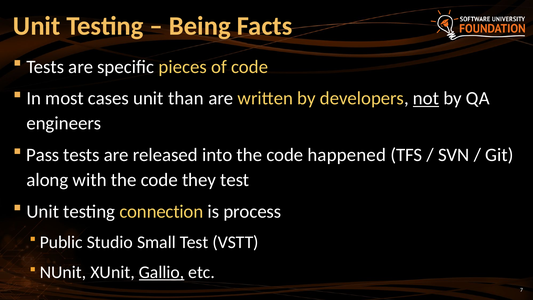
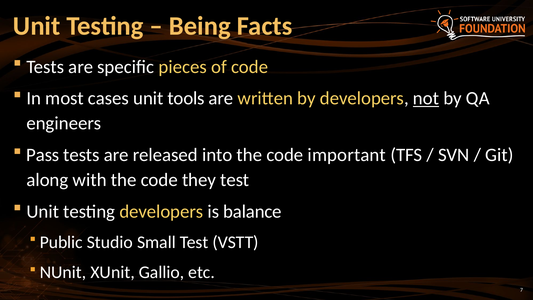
than: than -> tools (186, 98)
happened: happened -> important (347, 155)
testing connection: connection -> developers (161, 211)
process: process -> balance (252, 211)
Gallio underline: present -> none (162, 272)
